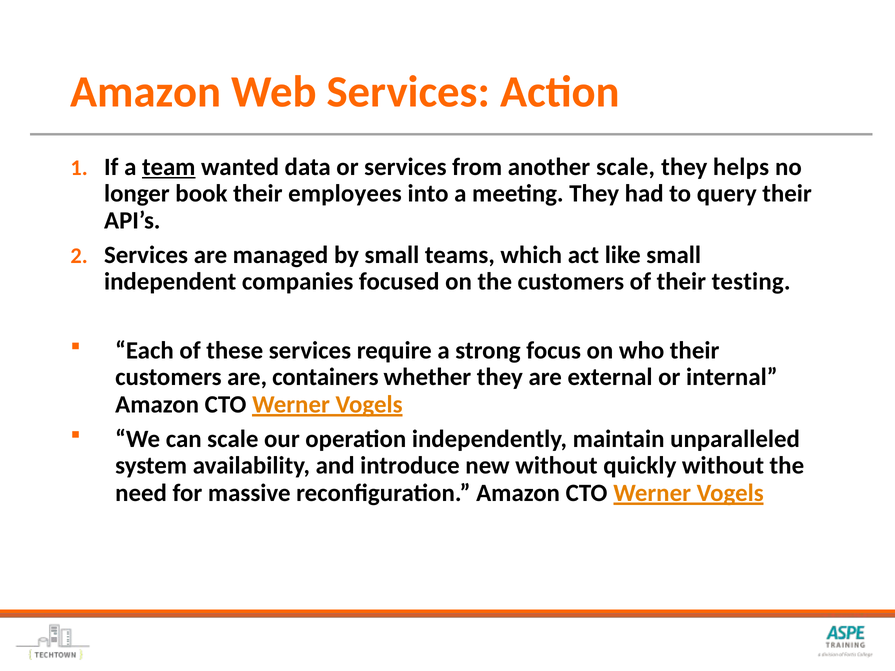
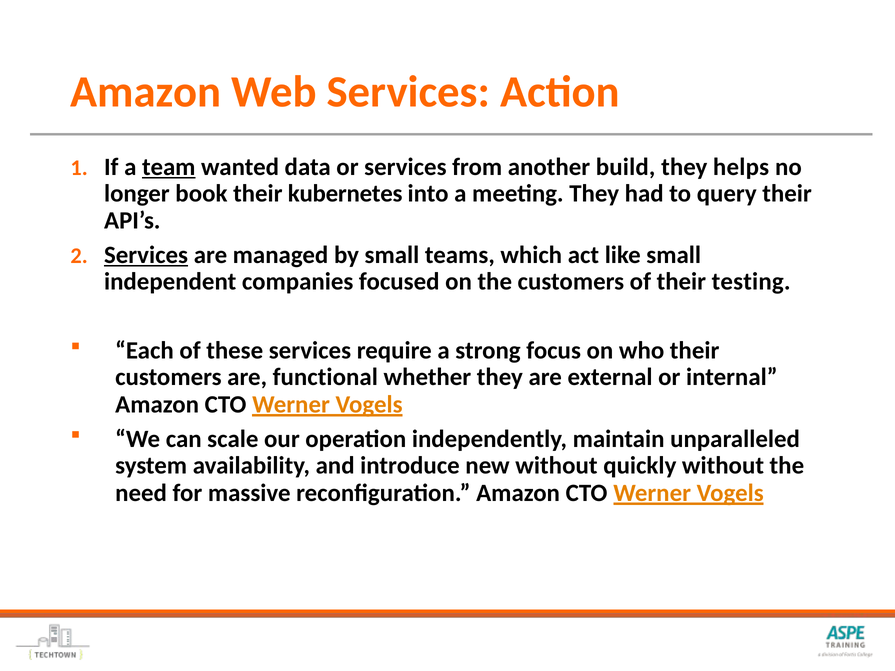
another scale: scale -> build (626, 167)
employees: employees -> kubernetes (345, 194)
Services underline: none -> present (146, 255)
containers: containers -> functional (325, 377)
